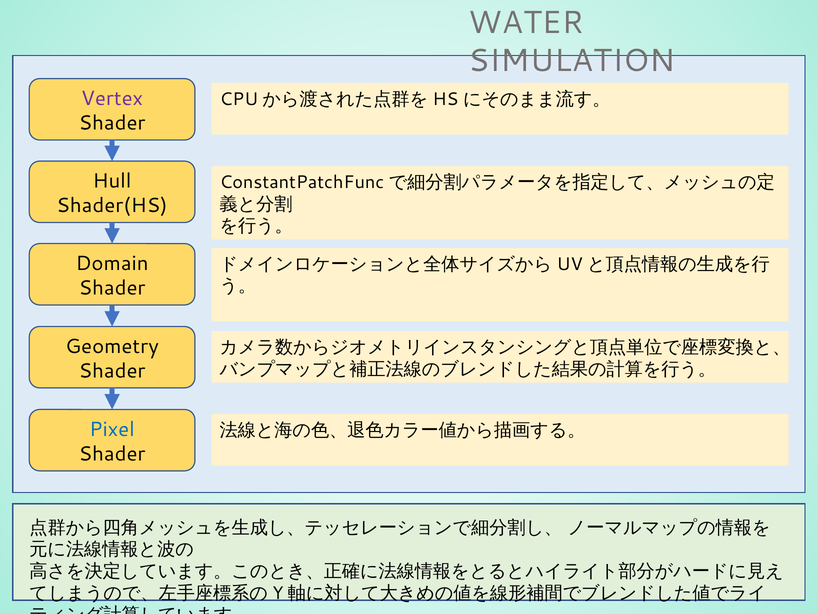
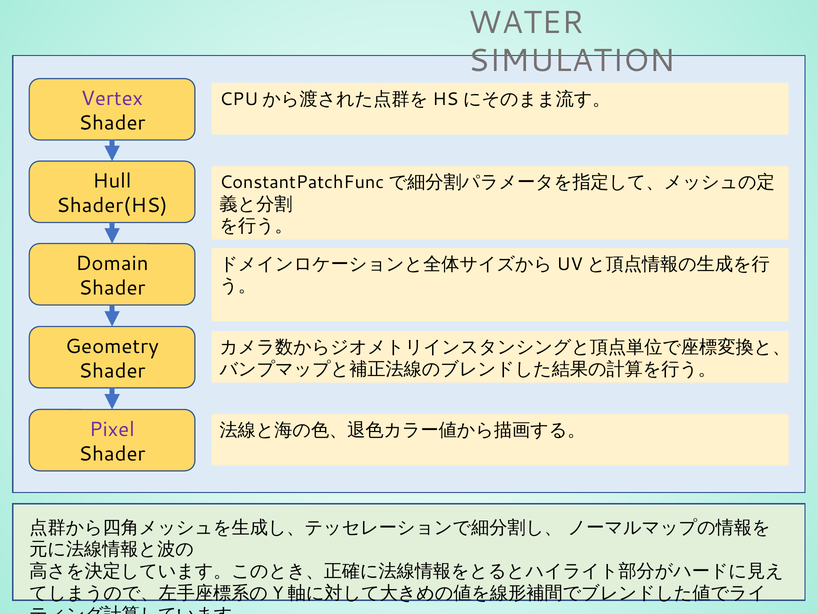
Pixel colour: blue -> purple (112, 429)
